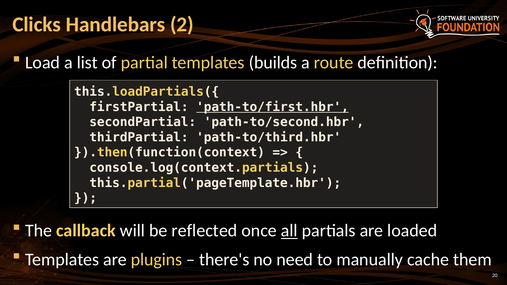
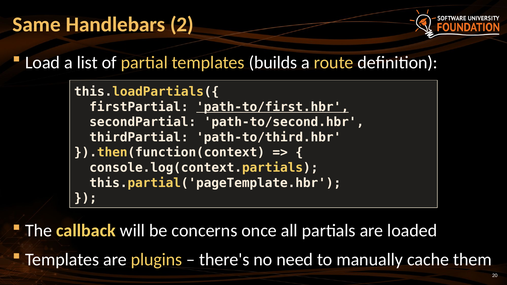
Clicks: Clicks -> Same (37, 25)
reflected: reflected -> concerns (204, 231)
all underline: present -> none (289, 231)
